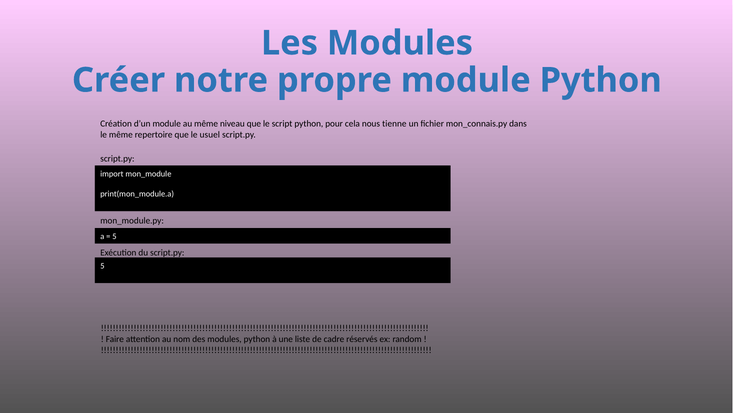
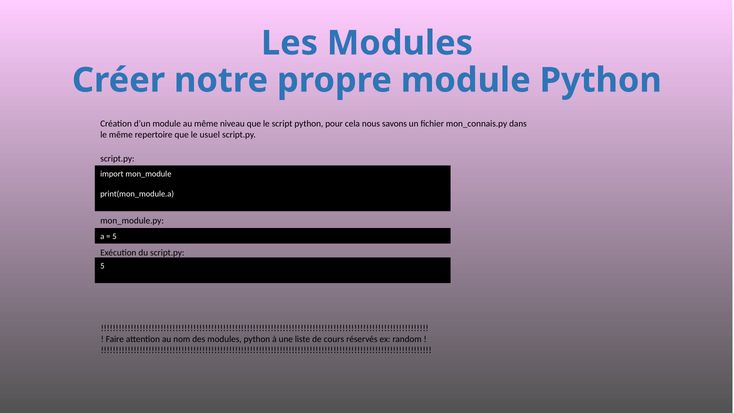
tienne: tienne -> savons (394, 124)
cadre: cadre -> cours (334, 339)
